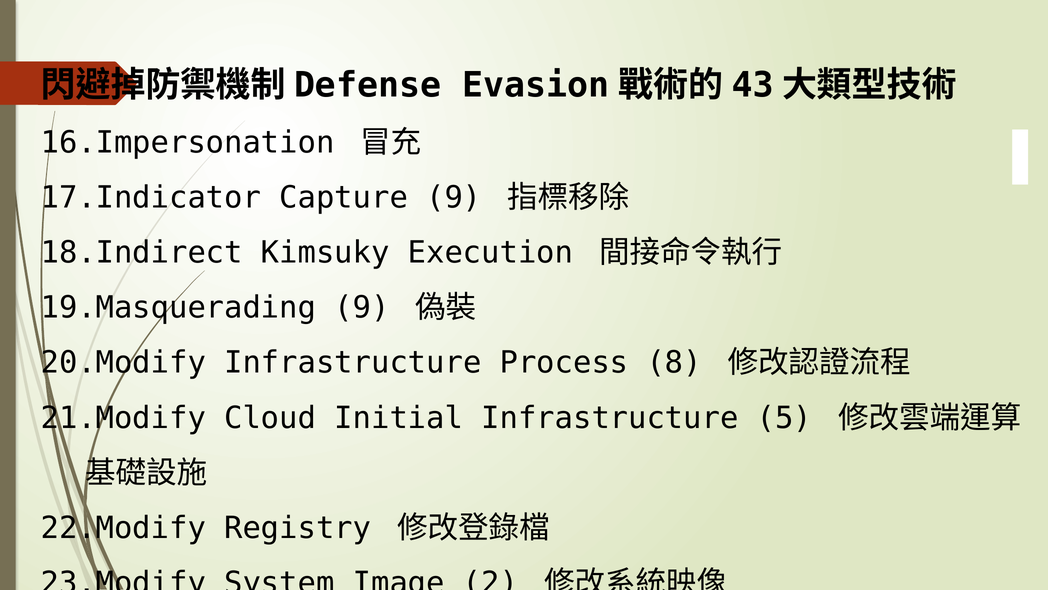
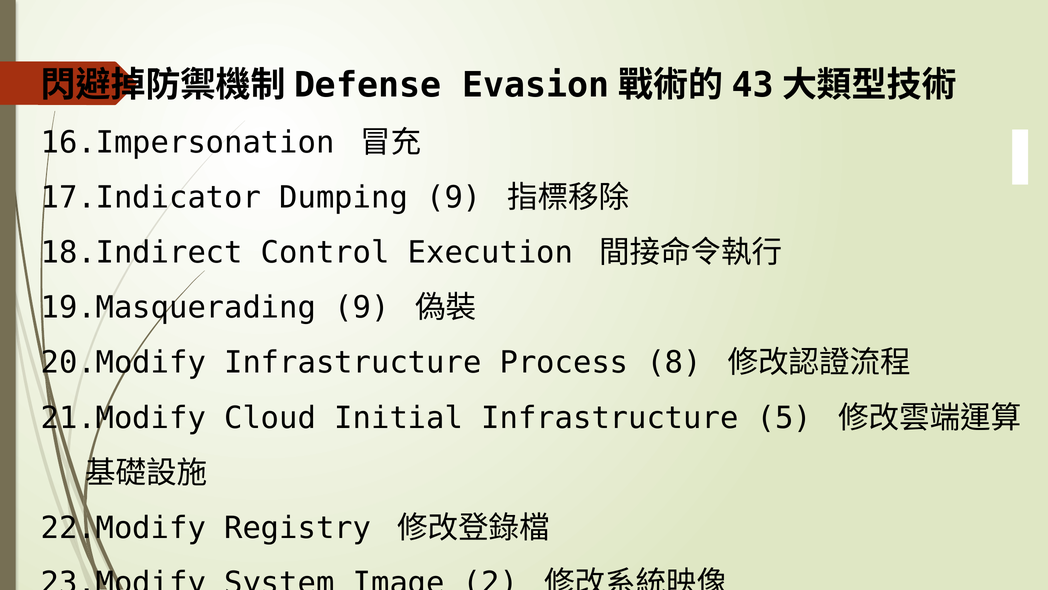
Capture: Capture -> Dumping (344, 197)
Kimsuky: Kimsuky -> Control (325, 252)
